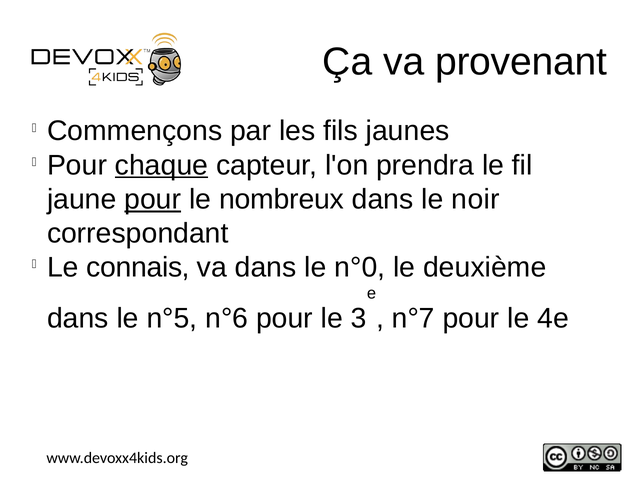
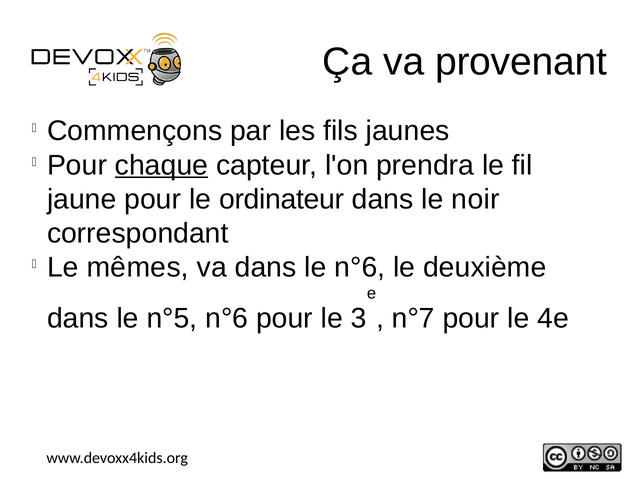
pour underline: present -> none (153, 199)
nombreux: nombreux -> ordinateur (282, 199)
connais: connais -> mêmes (138, 267)
le n°0: n°0 -> n°6 (360, 267)
